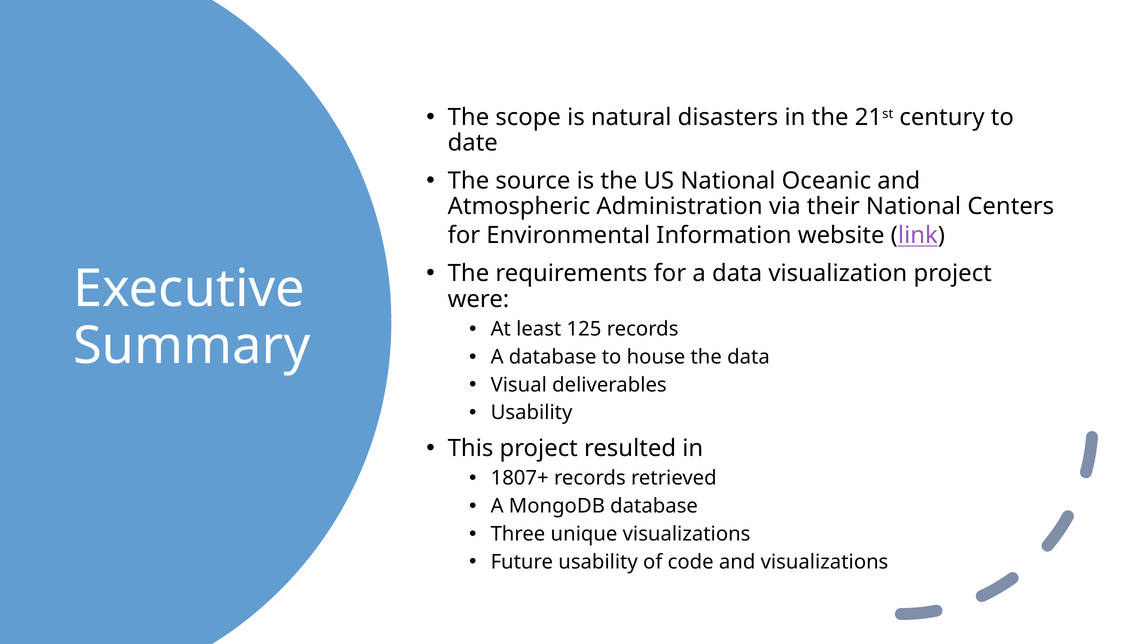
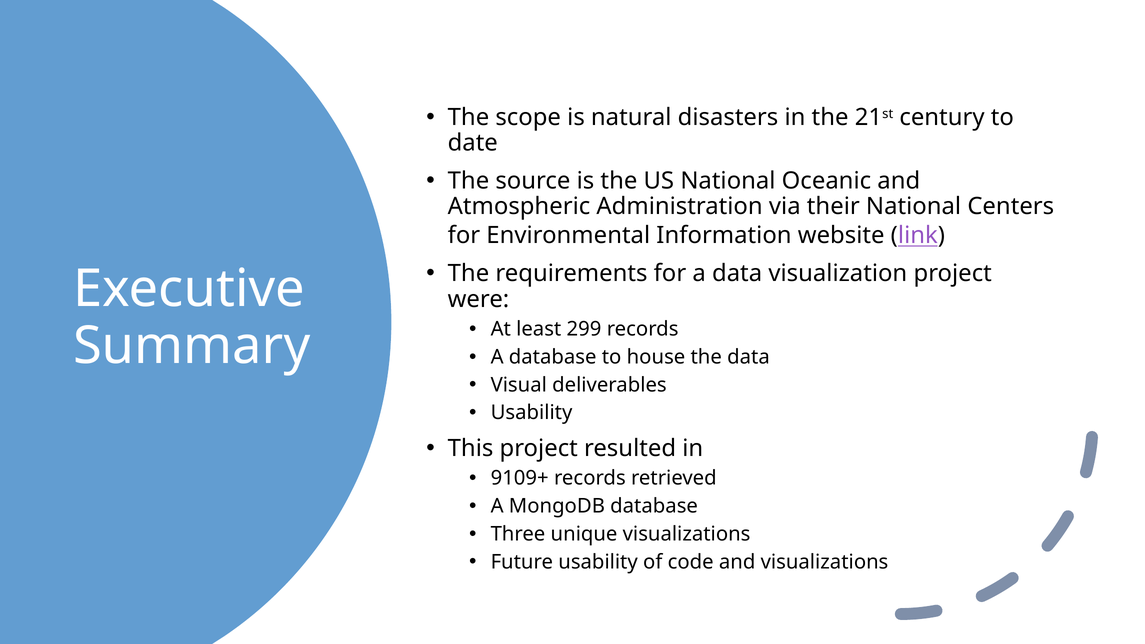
125: 125 -> 299 (584, 329)
1807+: 1807+ -> 9109+ (520, 478)
